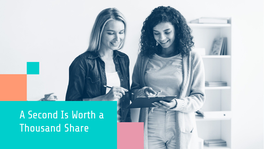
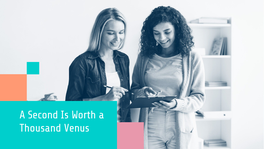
Share: Share -> Venus (77, 128)
